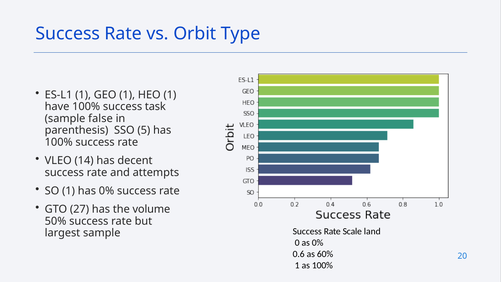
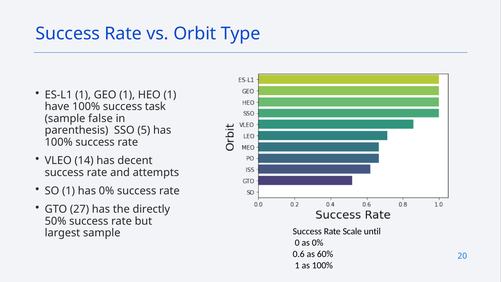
volume: volume -> directly (151, 209)
land: land -> until (372, 231)
